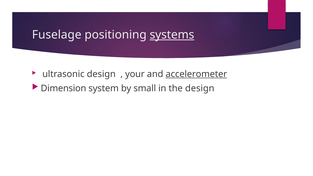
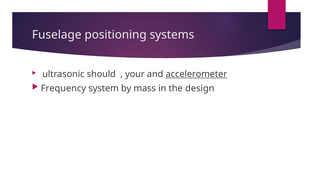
systems underline: present -> none (172, 35)
ultrasonic design: design -> should (101, 74)
Dimension: Dimension -> Frequency (63, 88)
small: small -> mass (145, 88)
